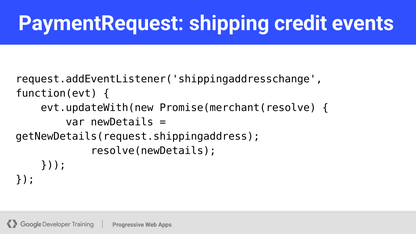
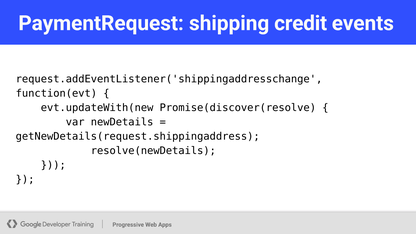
Promise(merchant(resolve: Promise(merchant(resolve -> Promise(discover(resolve (238, 108)
